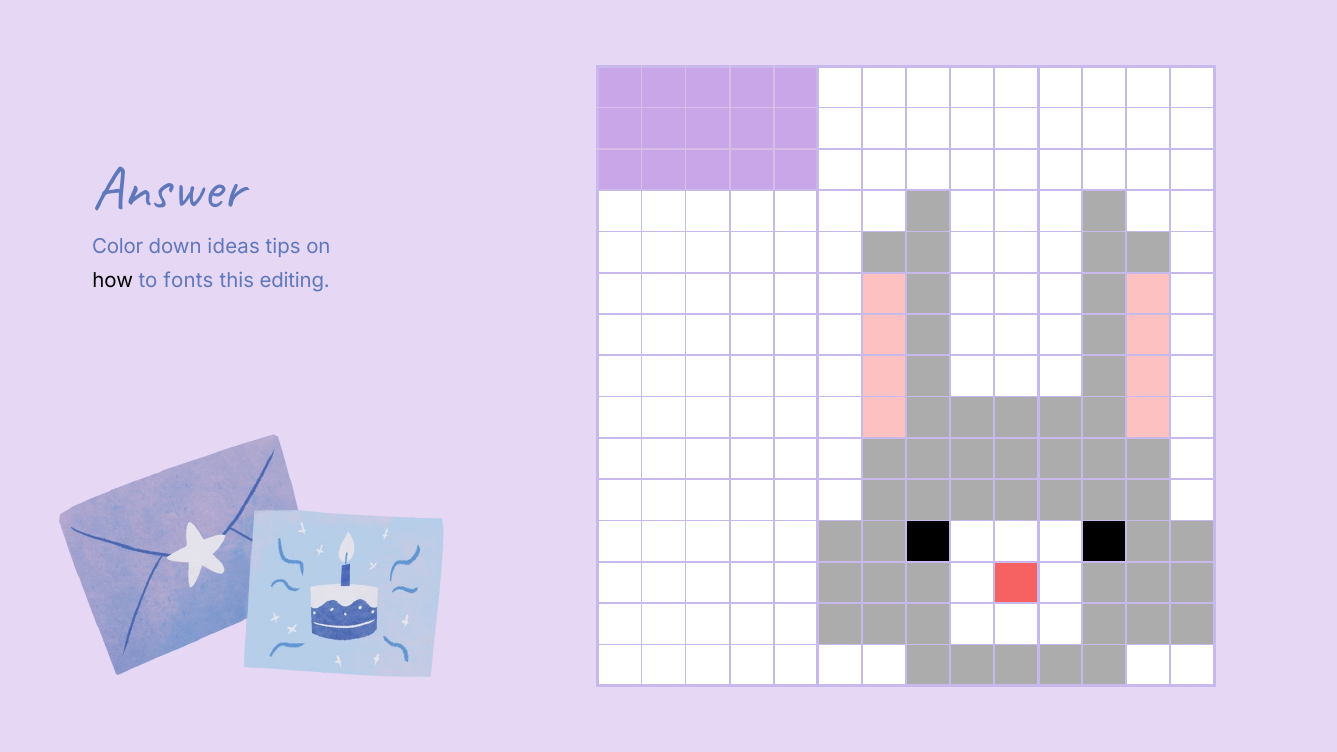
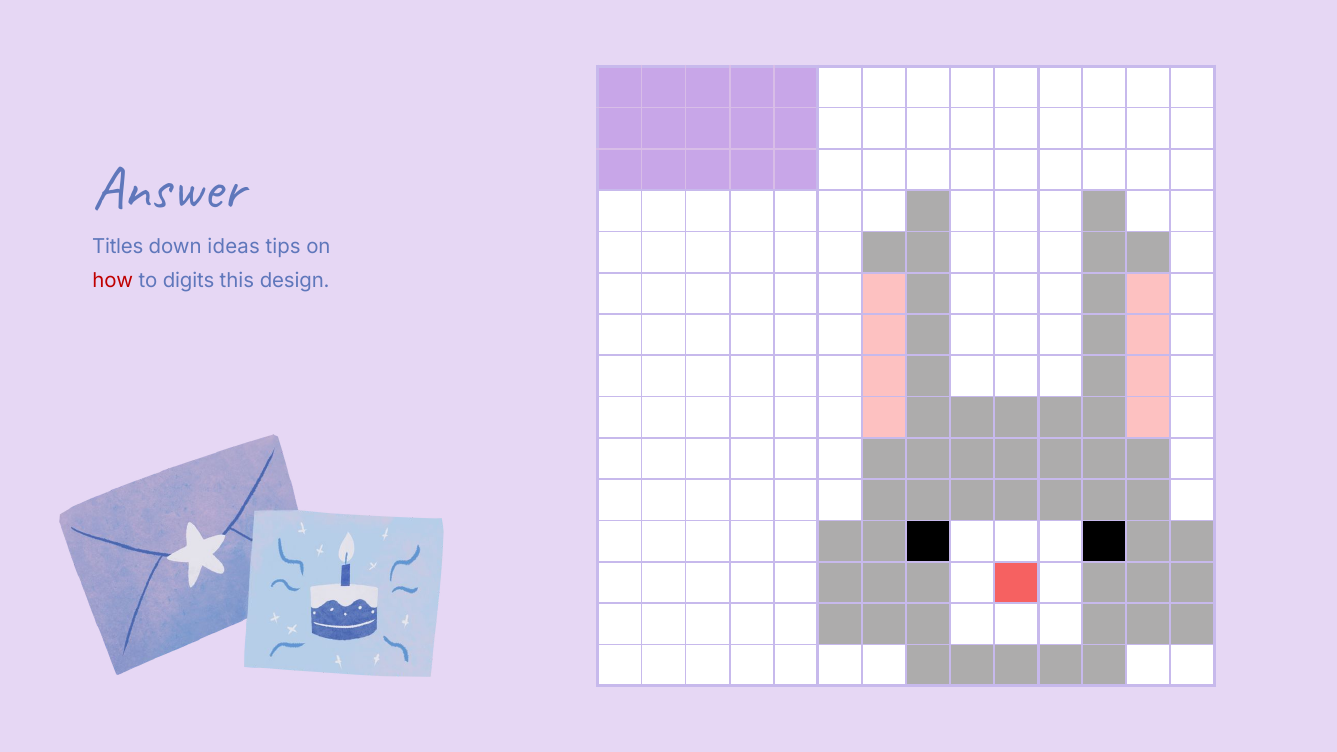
Color: Color -> Titles (118, 247)
how colour: black -> red (113, 281)
fonts: fonts -> digits (189, 281)
editing: editing -> design (295, 281)
